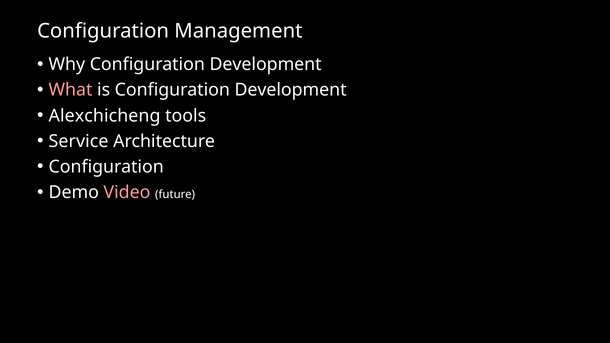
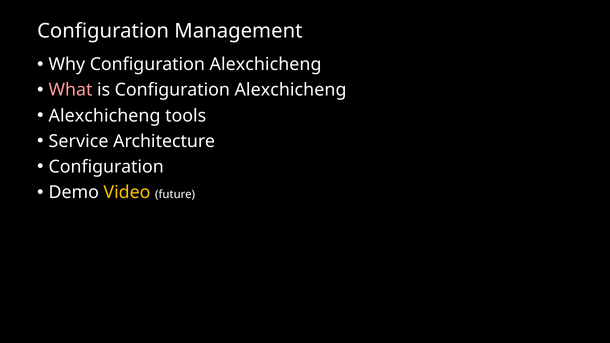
Why Configuration Development: Development -> Alexchicheng (266, 65)
is Configuration Development: Development -> Alexchicheng (290, 90)
Video colour: pink -> yellow (127, 192)
